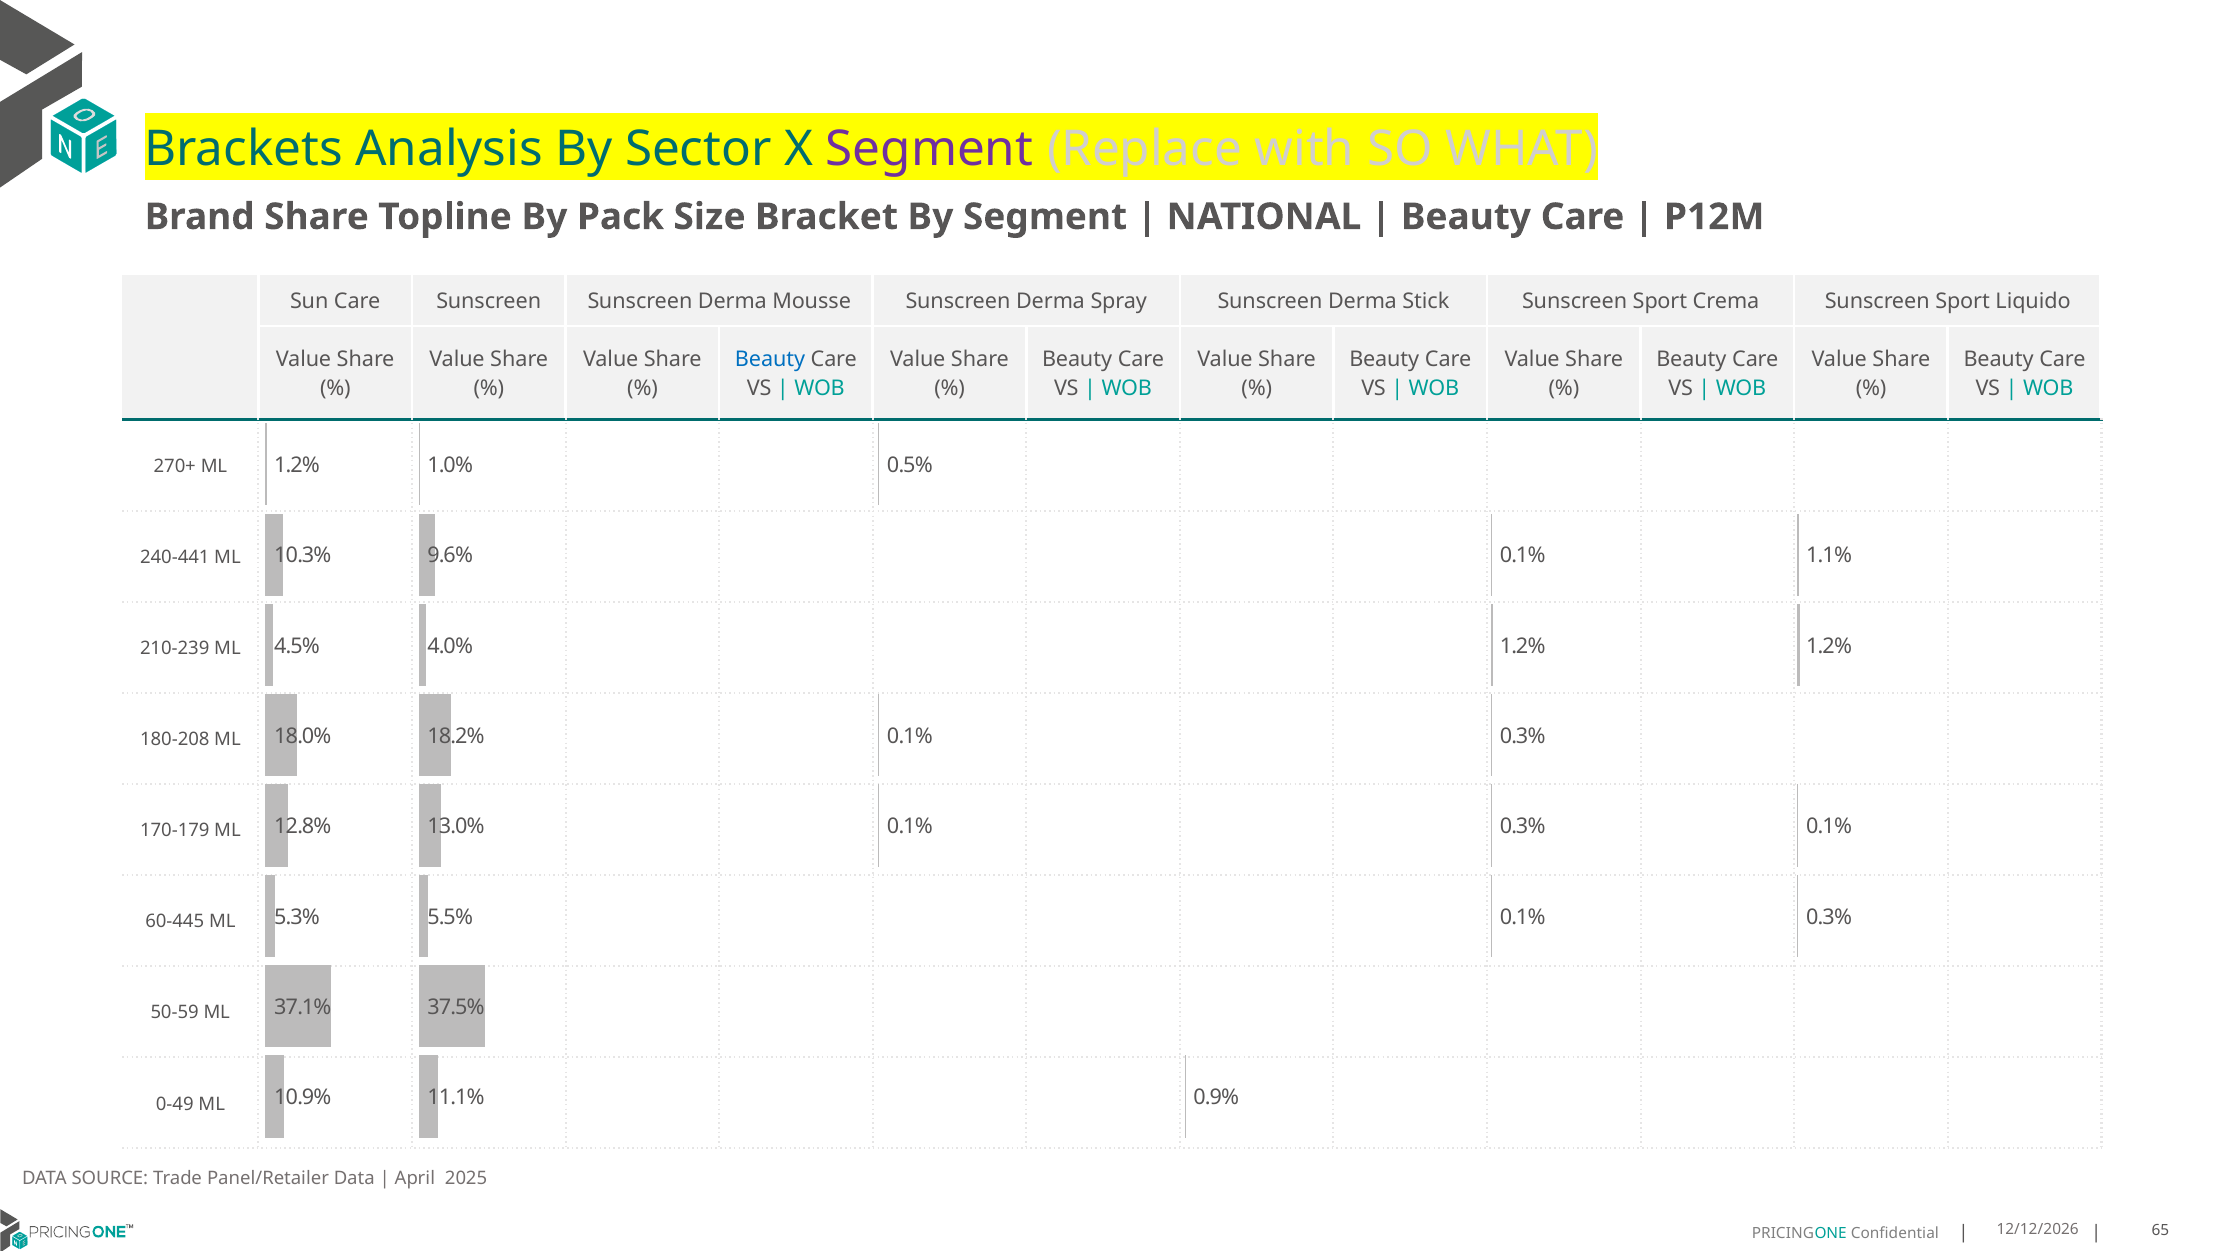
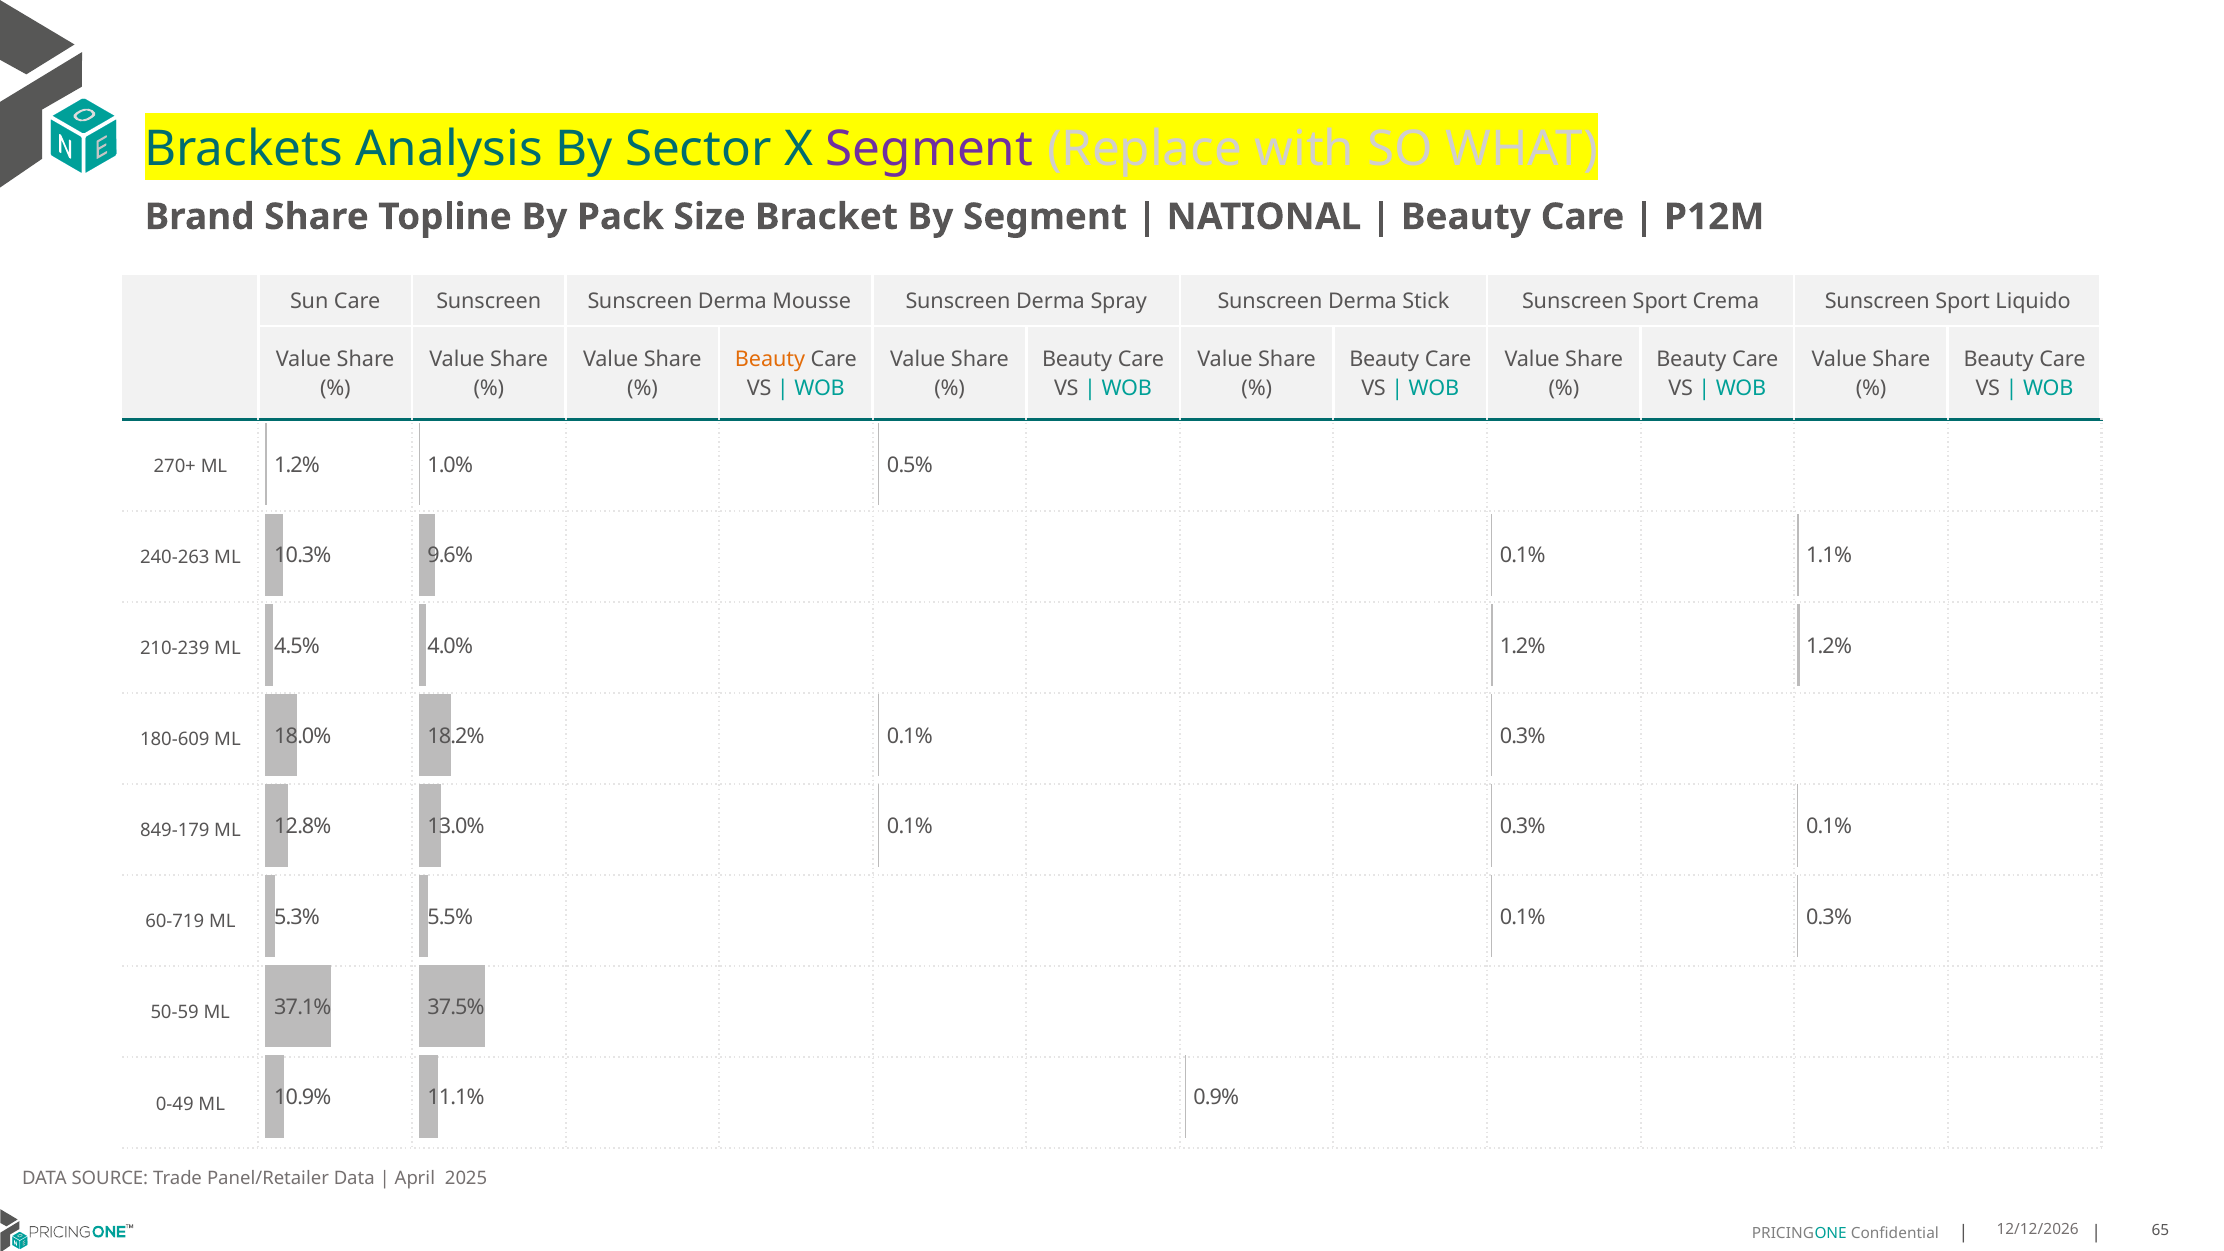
Beauty colour: blue -> orange (770, 359)
240-441: 240-441 -> 240-263 (175, 558)
180-208: 180-208 -> 180-609 (175, 740)
170-179: 170-179 -> 849-179 (175, 831)
60-445: 60-445 -> 60-719 (175, 922)
